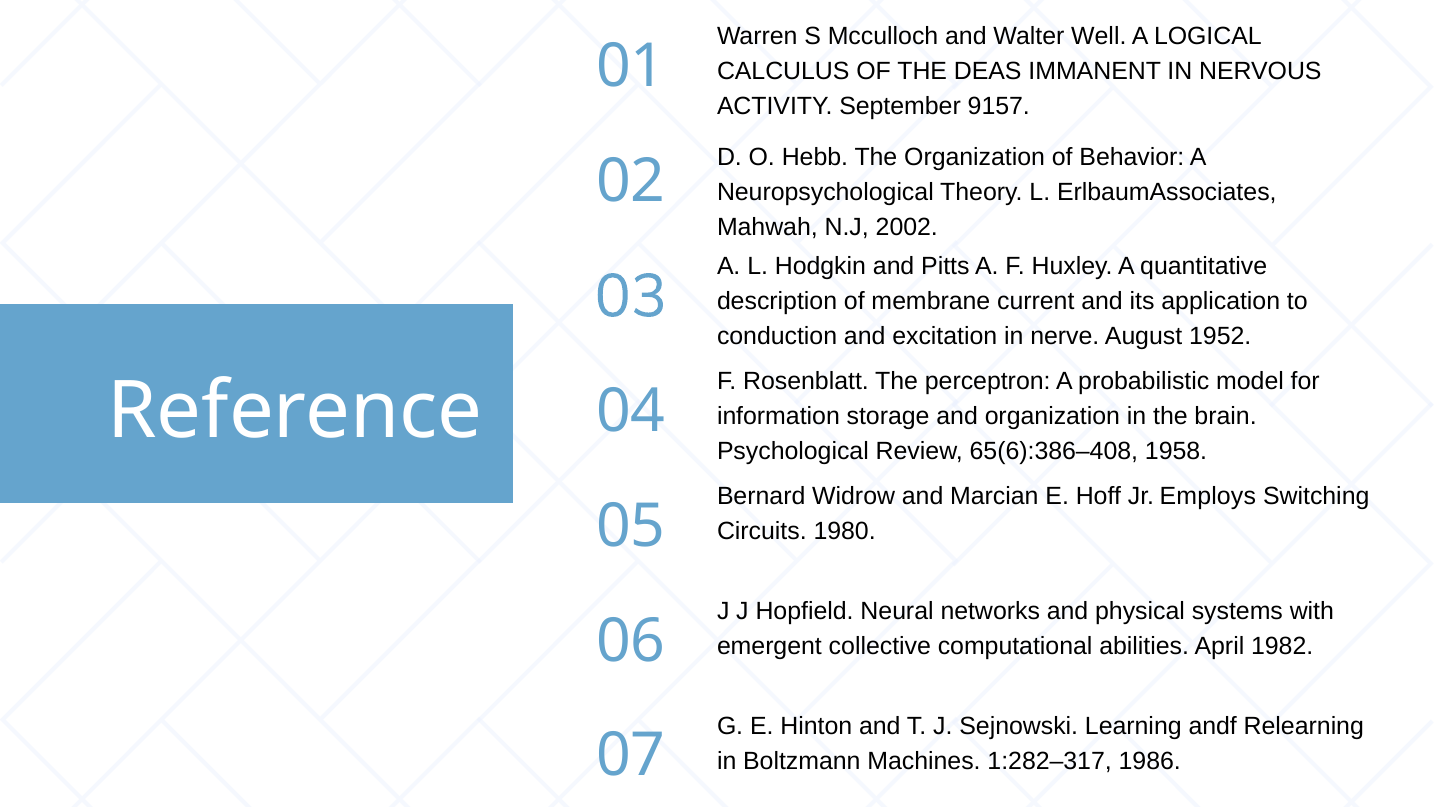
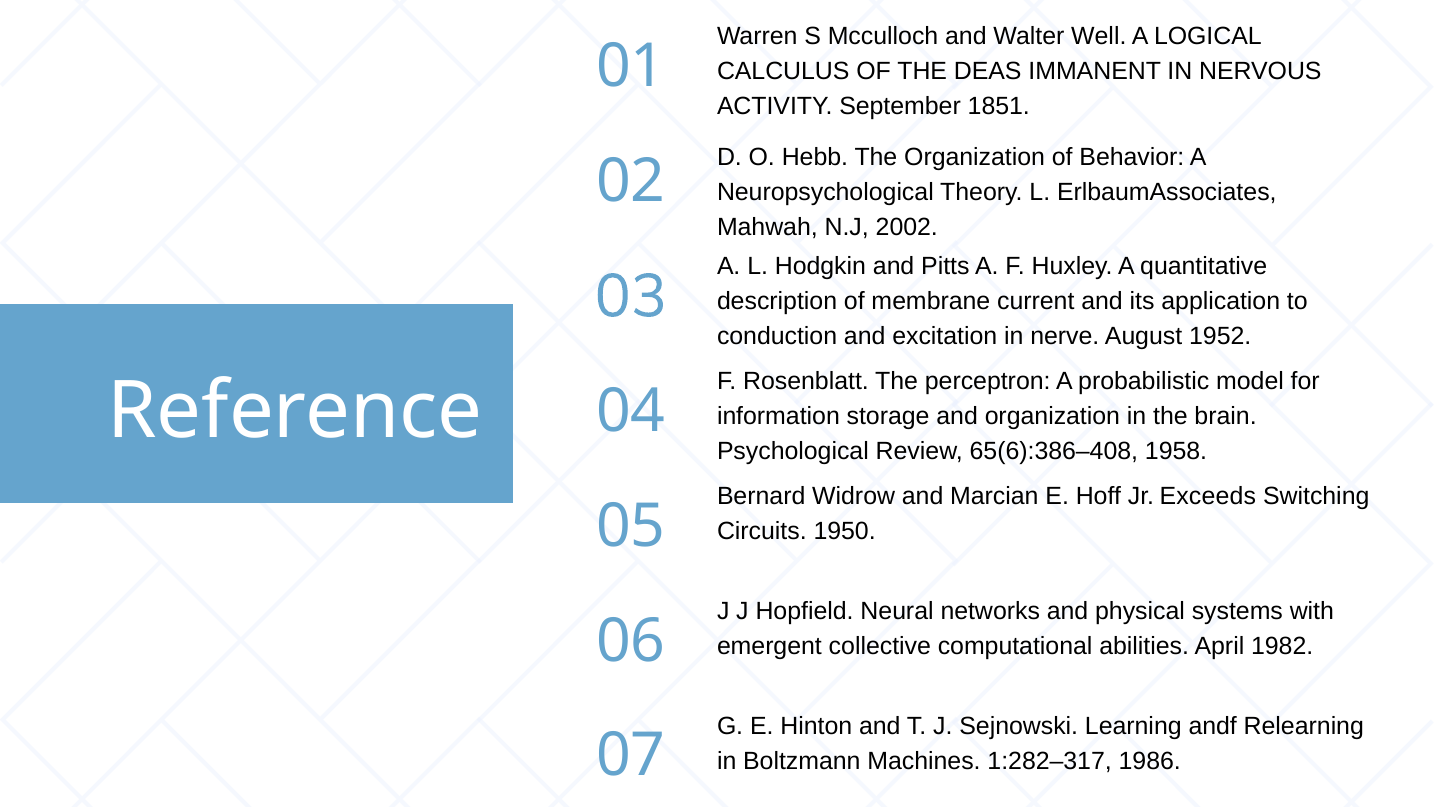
9157: 9157 -> 1851 (999, 106)
Employs: Employs -> Exceeds (1208, 496)
1980: 1980 -> 1950 (845, 531)
